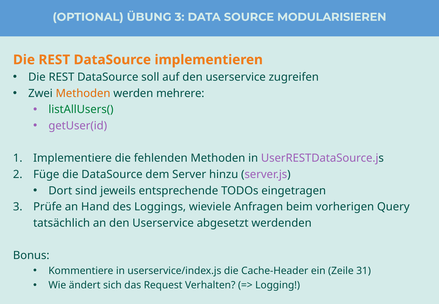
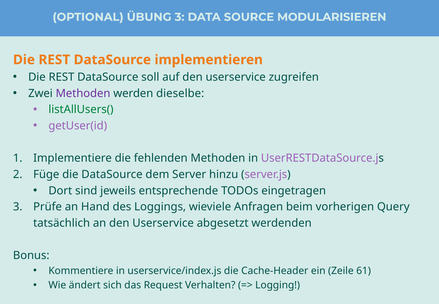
Methoden colour: orange -> purple (83, 93)
mehrere: mehrere -> dieselbe (180, 93)
31: 31 -> 61 (364, 271)
